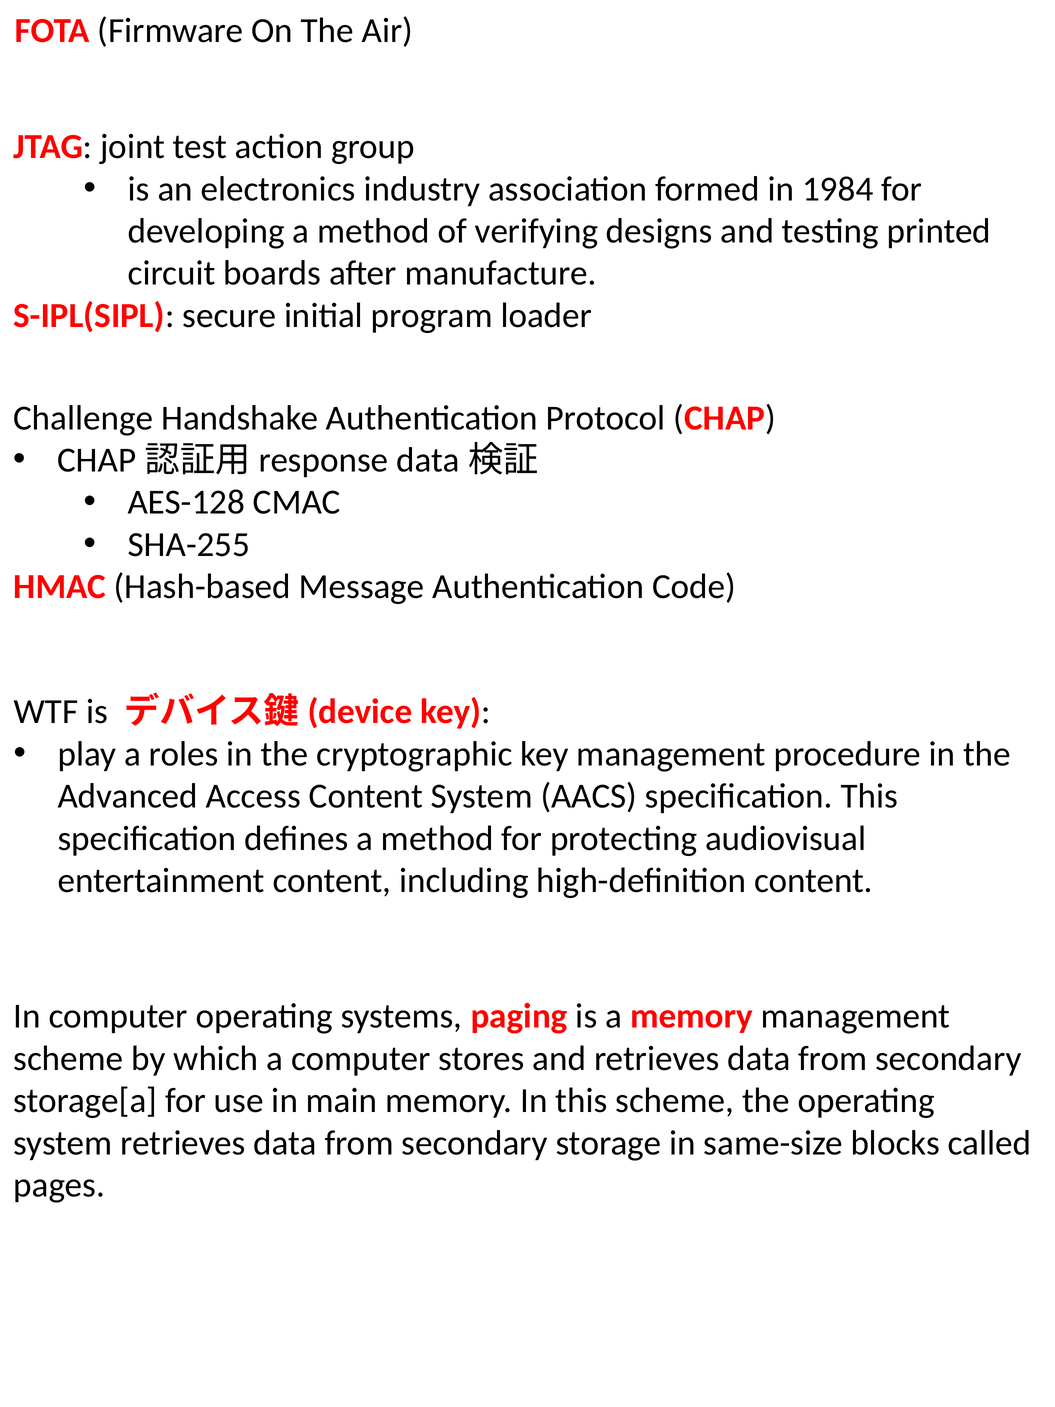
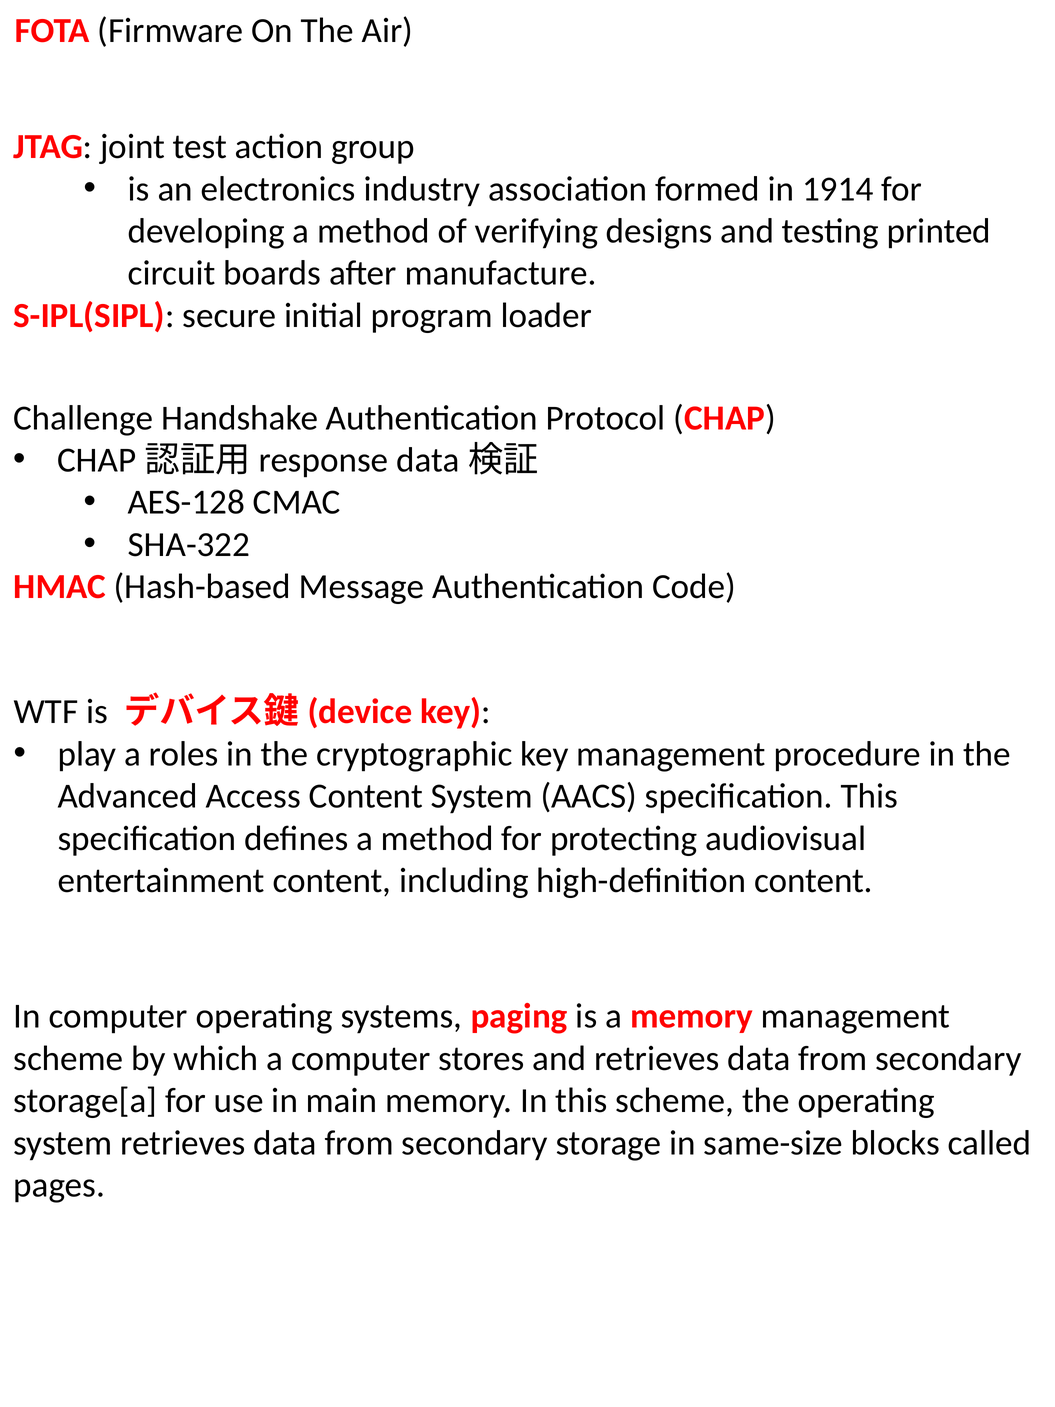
1984: 1984 -> 1914 (838, 189)
SHA-255: SHA-255 -> SHA-322 (189, 544)
